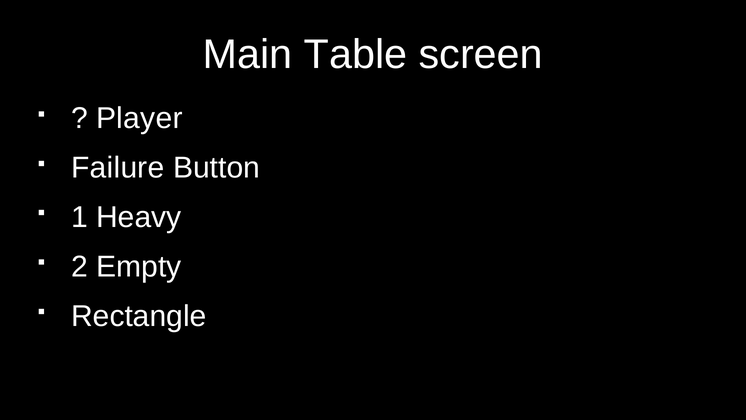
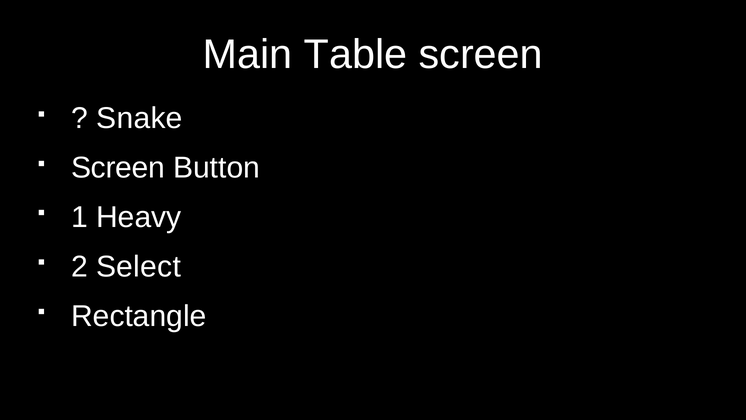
Player: Player -> Snake (139, 118)
Failure: Failure -> Screen (118, 168)
Empty: Empty -> Select (139, 267)
